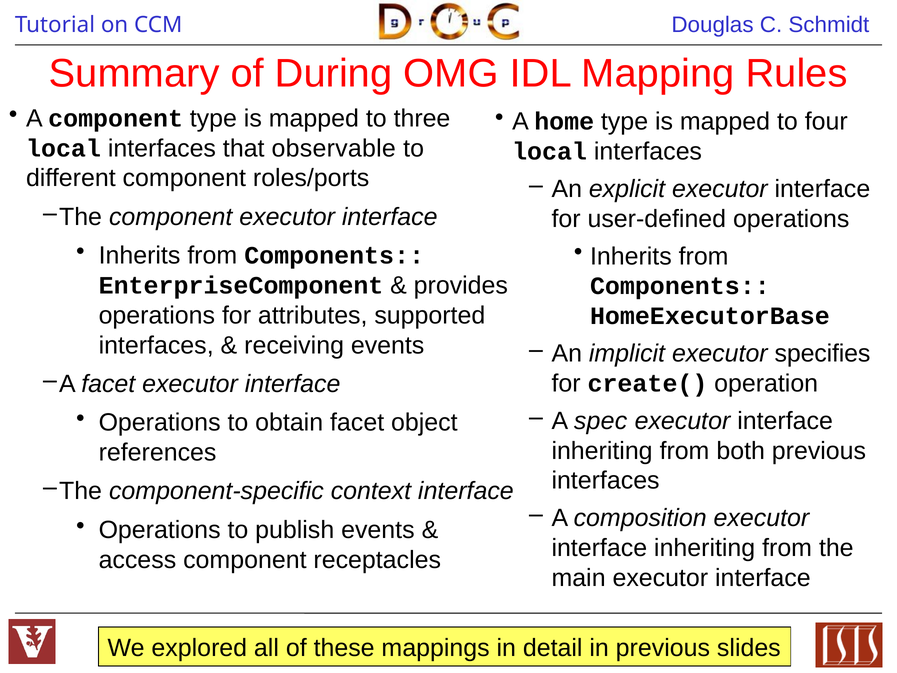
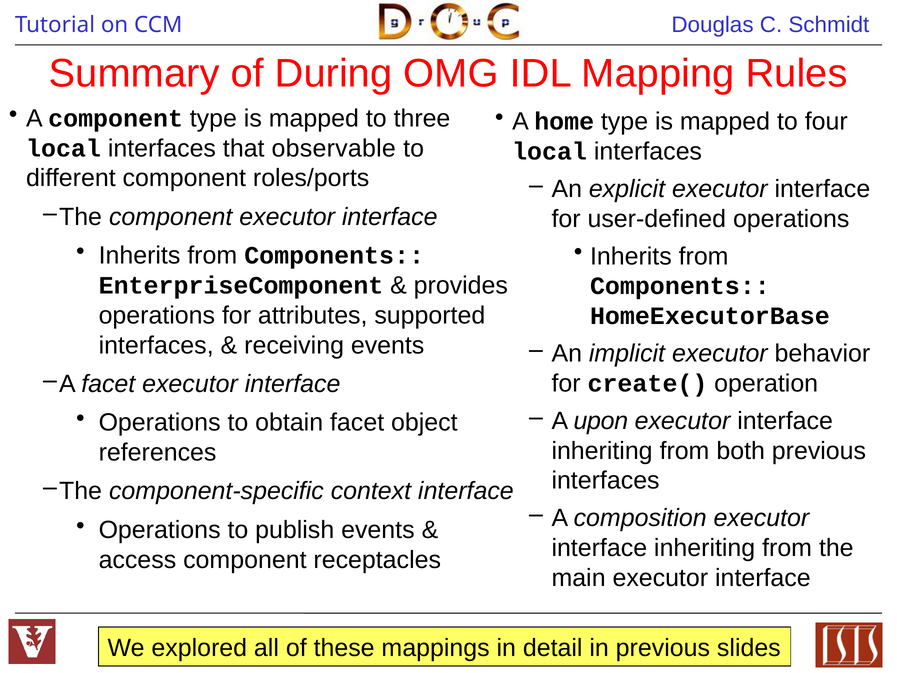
specifies: specifies -> behavior (822, 353)
spec: spec -> upon (601, 421)
